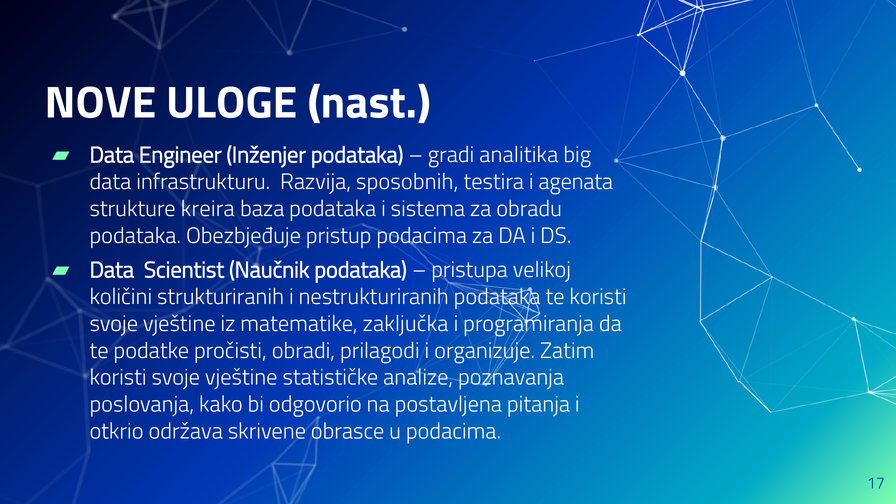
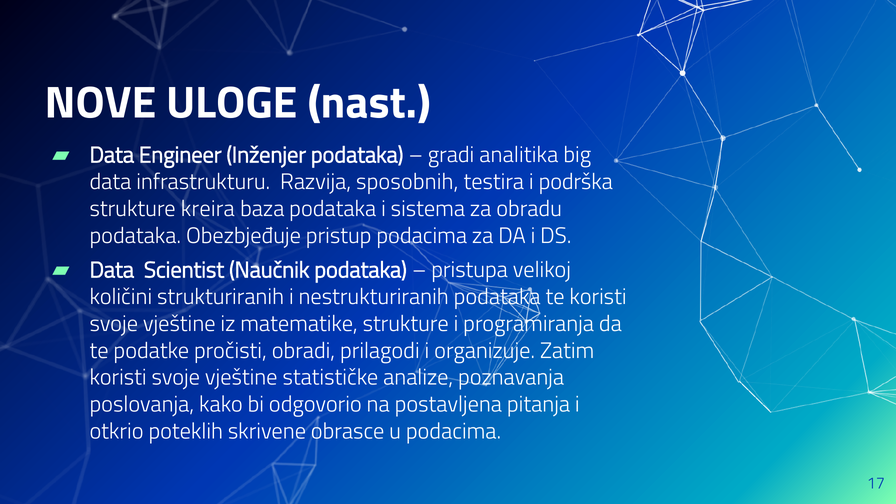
agenata: agenata -> podrška (576, 182)
matematike zaključka: zaključka -> strukture (406, 324)
održava: održava -> poteklih (186, 431)
